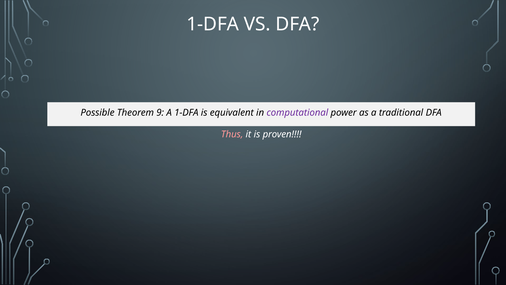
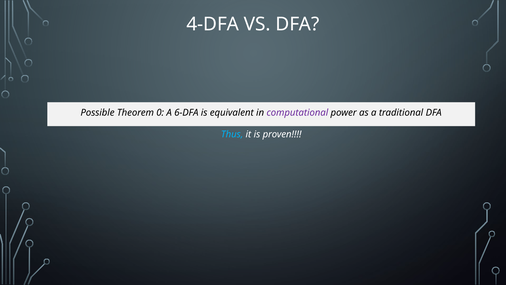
1-DFA: 1-DFA -> 4-DFA (213, 24)
9: 9 -> 0 (160, 113)
A 1-DFA: 1-DFA -> 6-DFA (186, 113)
Thus colour: pink -> light blue (232, 134)
